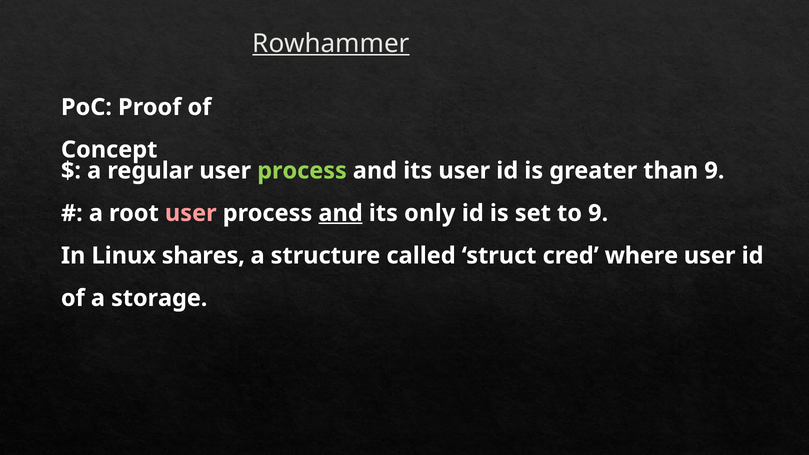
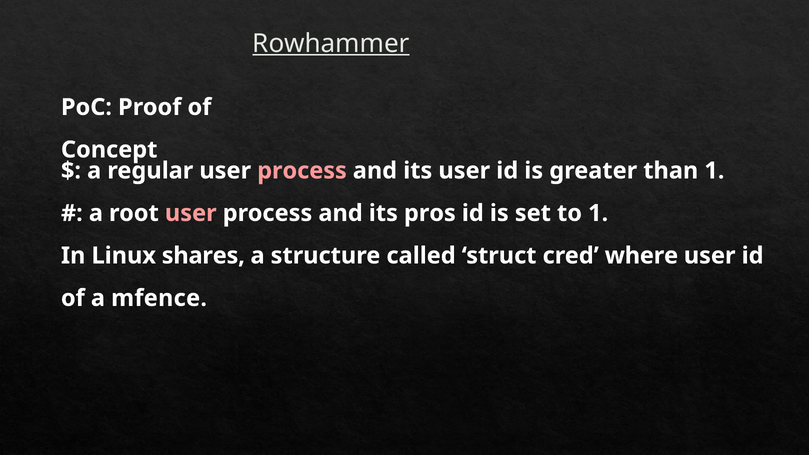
process colour: light green -> pink (302, 171)
than 9: 9 -> 1 (714, 171)
and underline: present -> none (341, 213)
only: only -> pros (430, 213)
to 9: 9 -> 1 (598, 213)
storage: storage -> mfence (159, 298)
